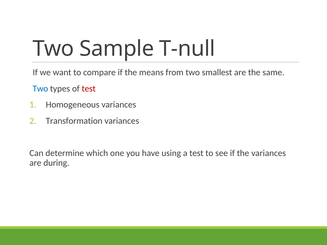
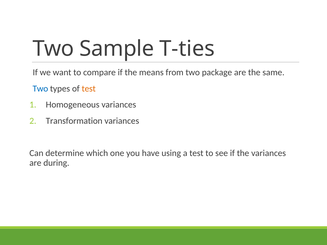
T-null: T-null -> T-ties (187, 49)
smallest: smallest -> package (217, 72)
test colour: red -> orange (89, 89)
